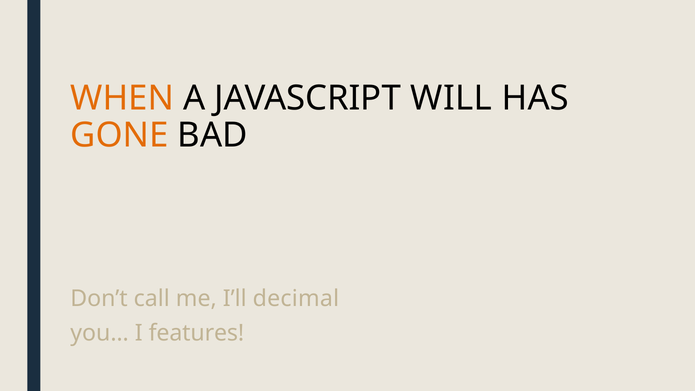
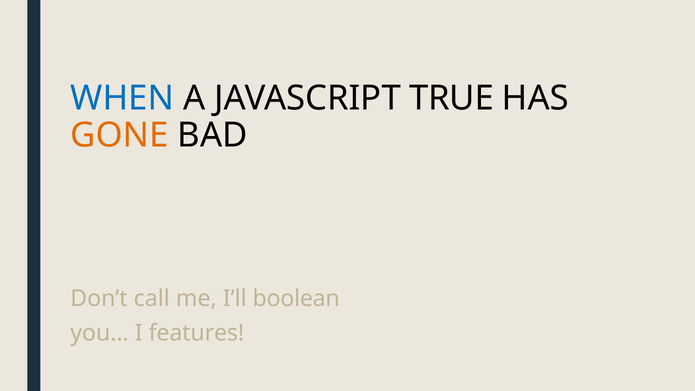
WHEN colour: orange -> blue (122, 98)
WILL: WILL -> TRUE (452, 98)
decimal: decimal -> boolean (296, 298)
